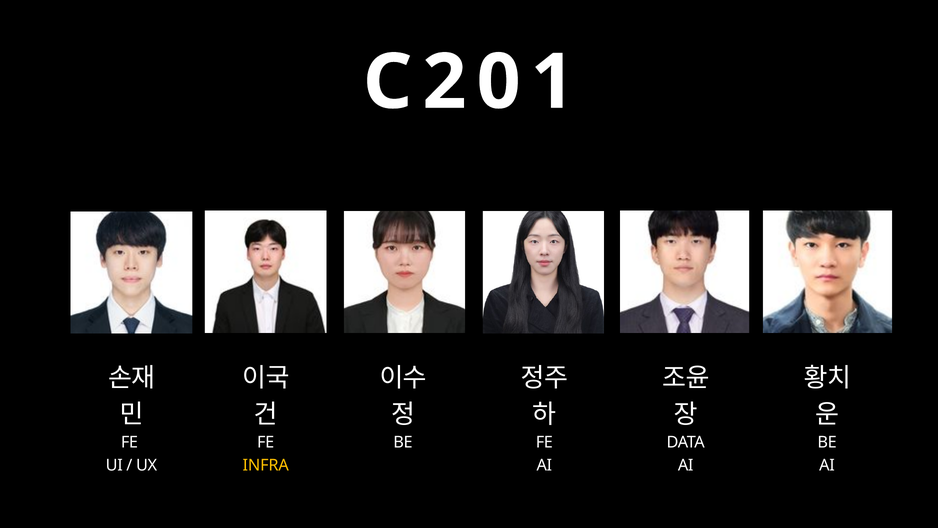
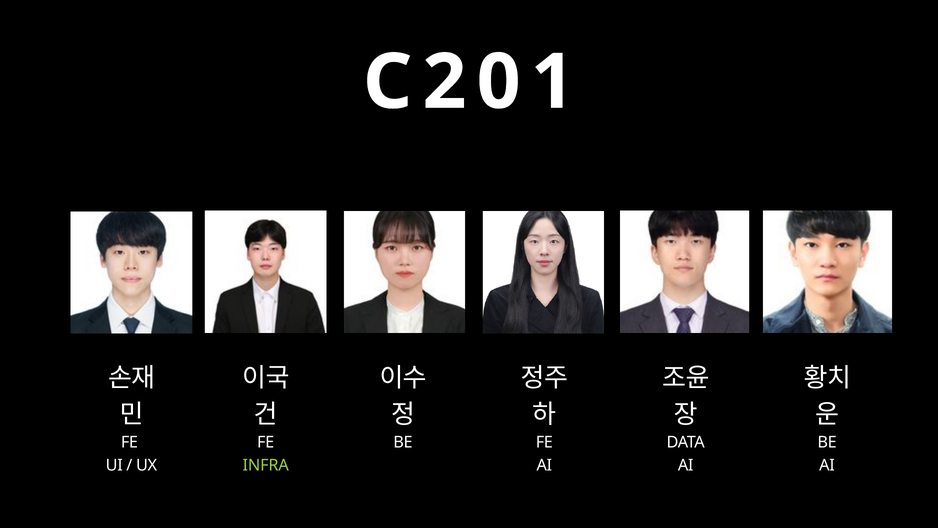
INFRA colour: yellow -> light green (266, 465)
